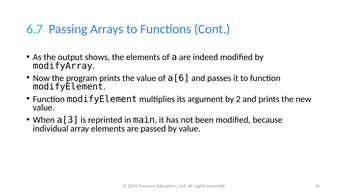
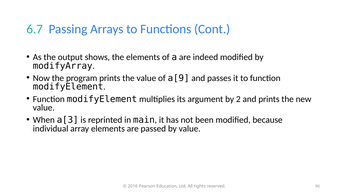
a[6: a[6 -> a[9 (179, 78)
